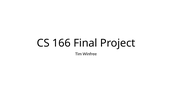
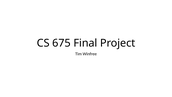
166: 166 -> 675 (61, 43)
